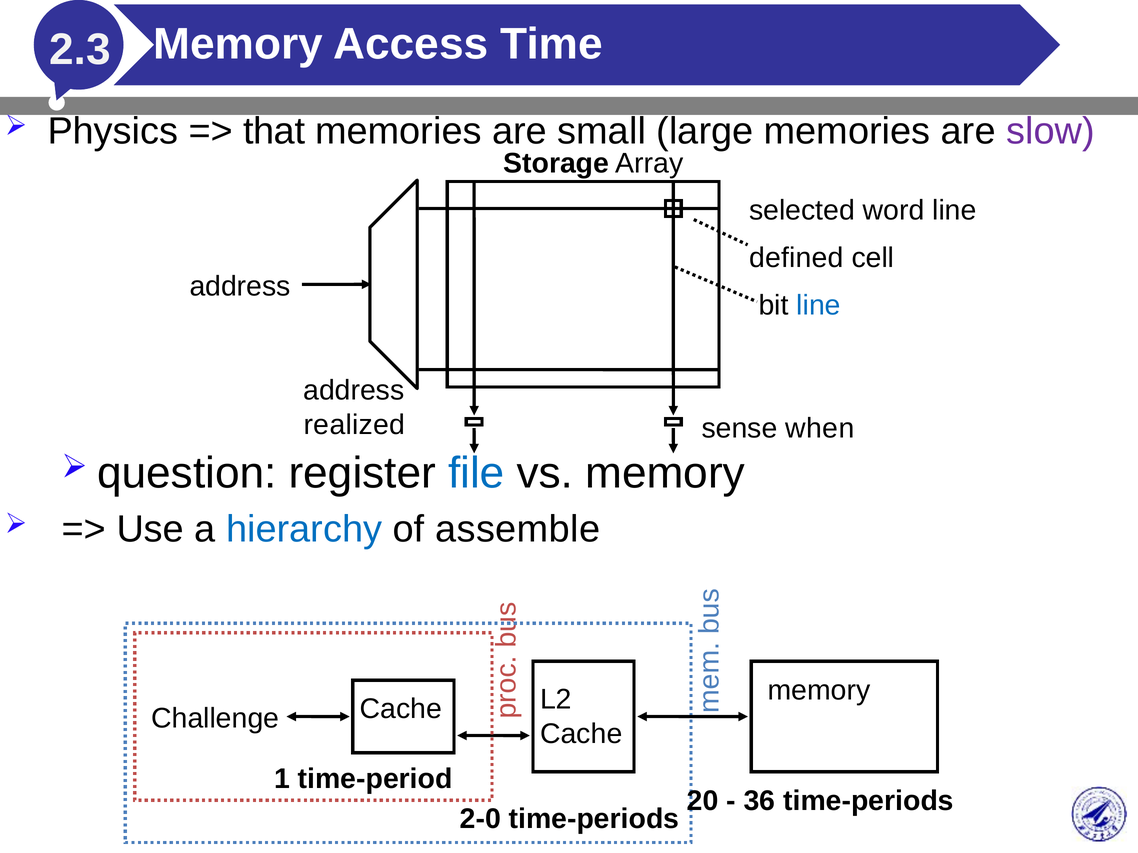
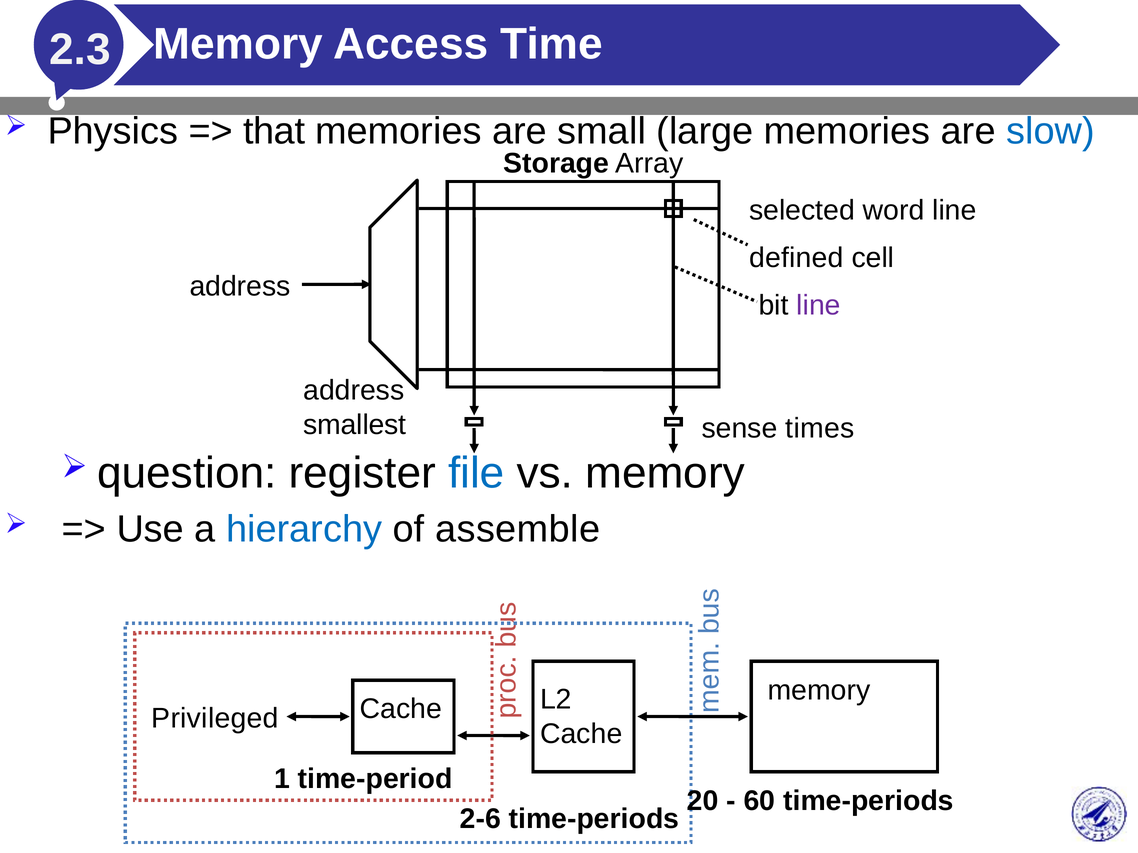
slow colour: purple -> blue (1050, 131)
line colour: blue -> purple (819, 305)
realized: realized -> smallest (355, 425)
when: when -> times (820, 429)
Challenge: Challenge -> Privileged (215, 719)
36: 36 -> 60 (759, 801)
2-0: 2-0 -> 2-6 (480, 820)
